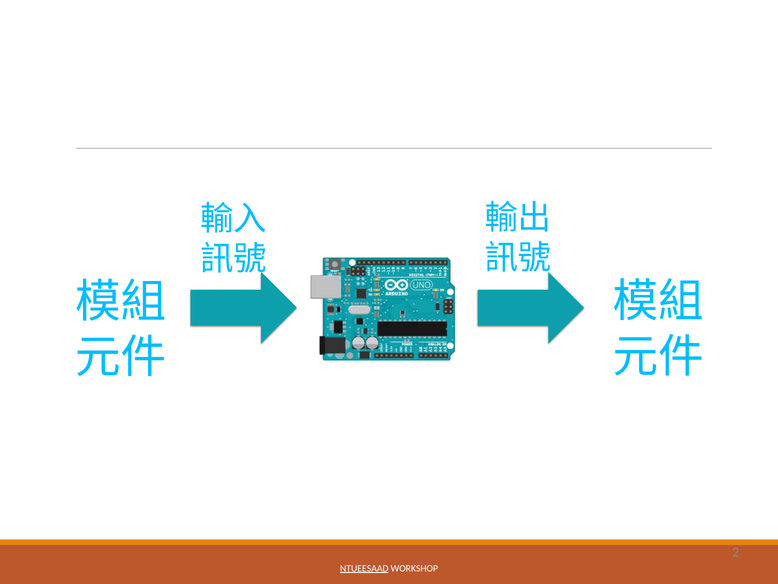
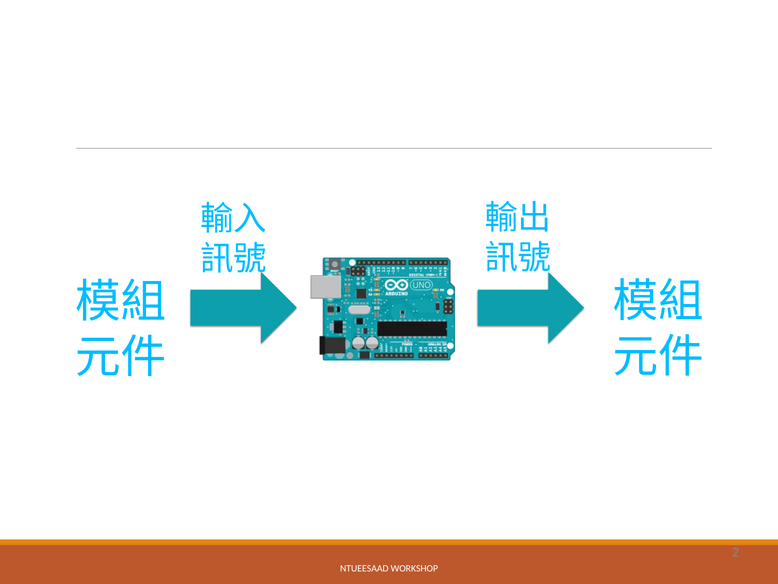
NTUEESAAD underline: present -> none (364, 568)
